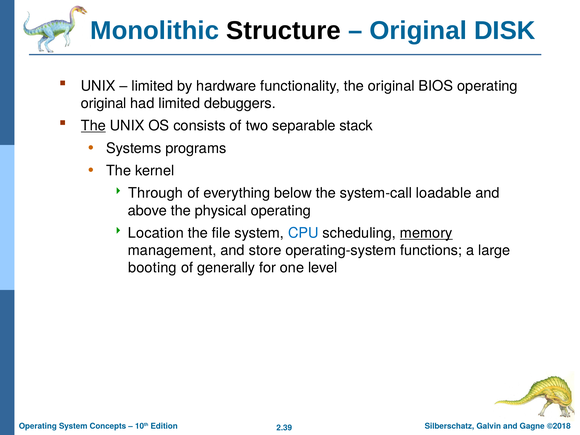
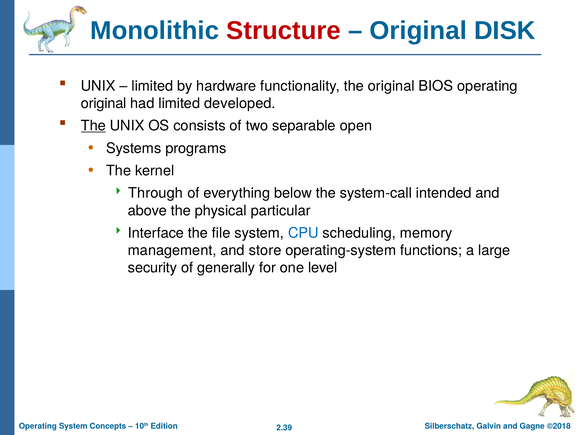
Structure colour: black -> red (284, 31)
debuggers: debuggers -> developed (240, 103)
stack: stack -> open (356, 126)
loadable: loadable -> intended (444, 193)
physical operating: operating -> particular (281, 211)
Location: Location -> Interface (156, 233)
memory underline: present -> none (426, 233)
booting: booting -> security (153, 268)
